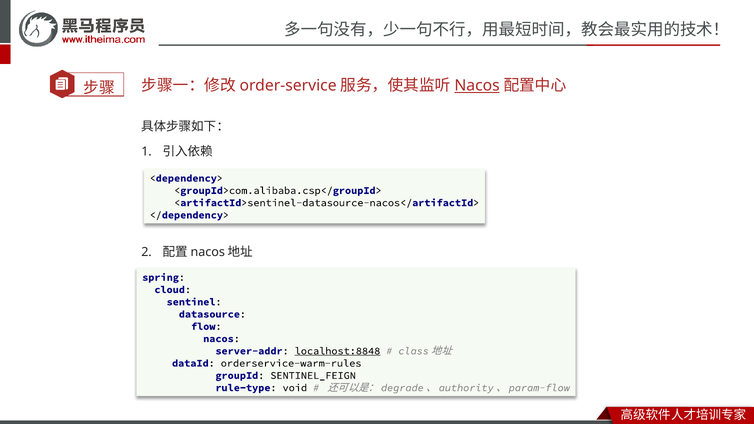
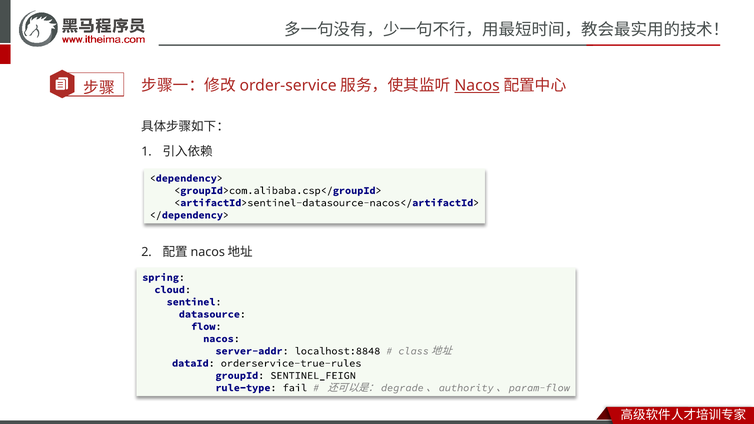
localhost:8848 underline: present -> none (338, 351)
orderservice-warm-rules: orderservice-warm-rules -> orderservice-true-rules (291, 363)
void: void -> fail (295, 388)
